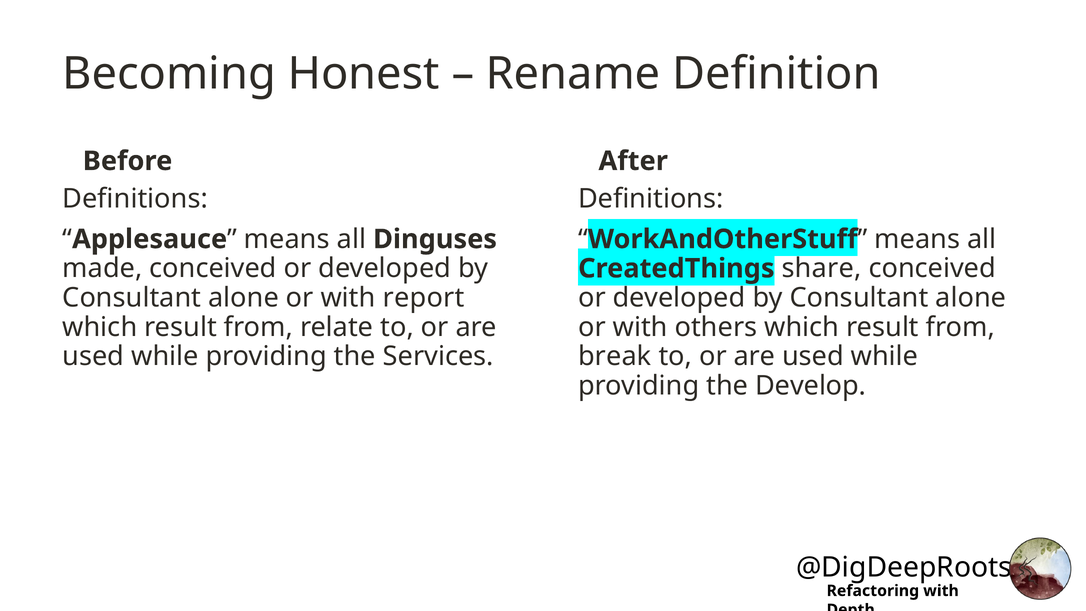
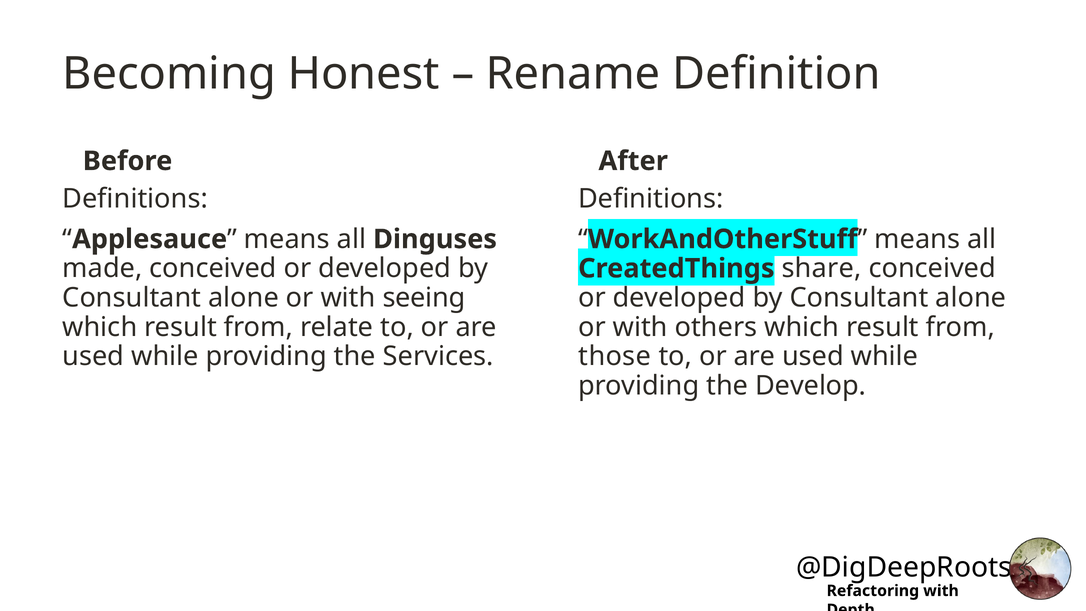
report: report -> seeing (424, 298)
break: break -> those (615, 356)
